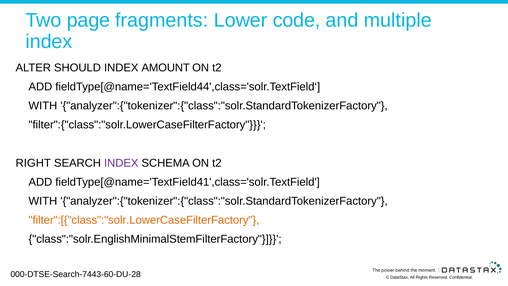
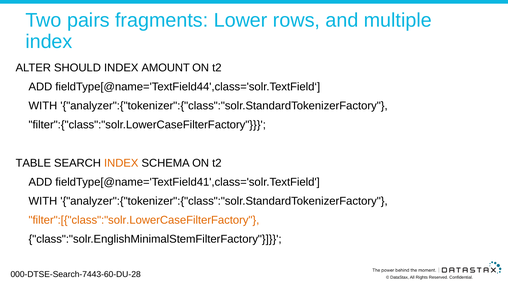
page: page -> pairs (88, 20)
code: code -> rows (296, 20)
RIGHT: RIGHT -> TABLE (33, 163)
INDEX colour: purple -> orange (121, 163)
